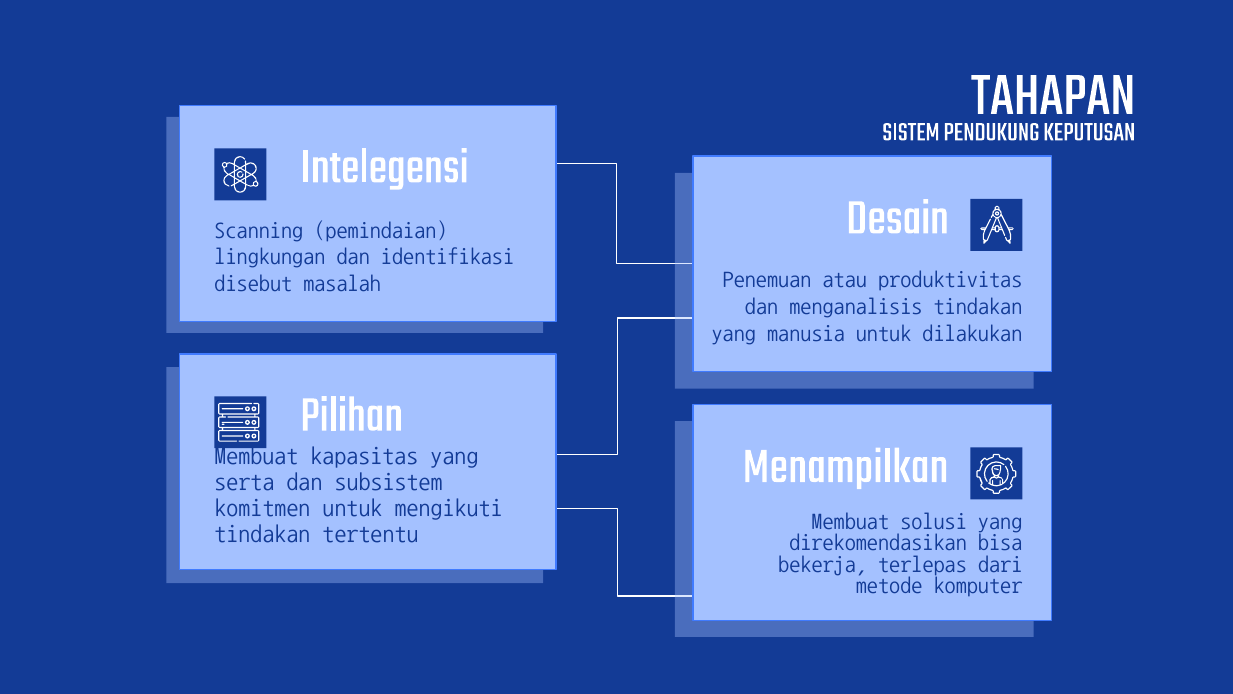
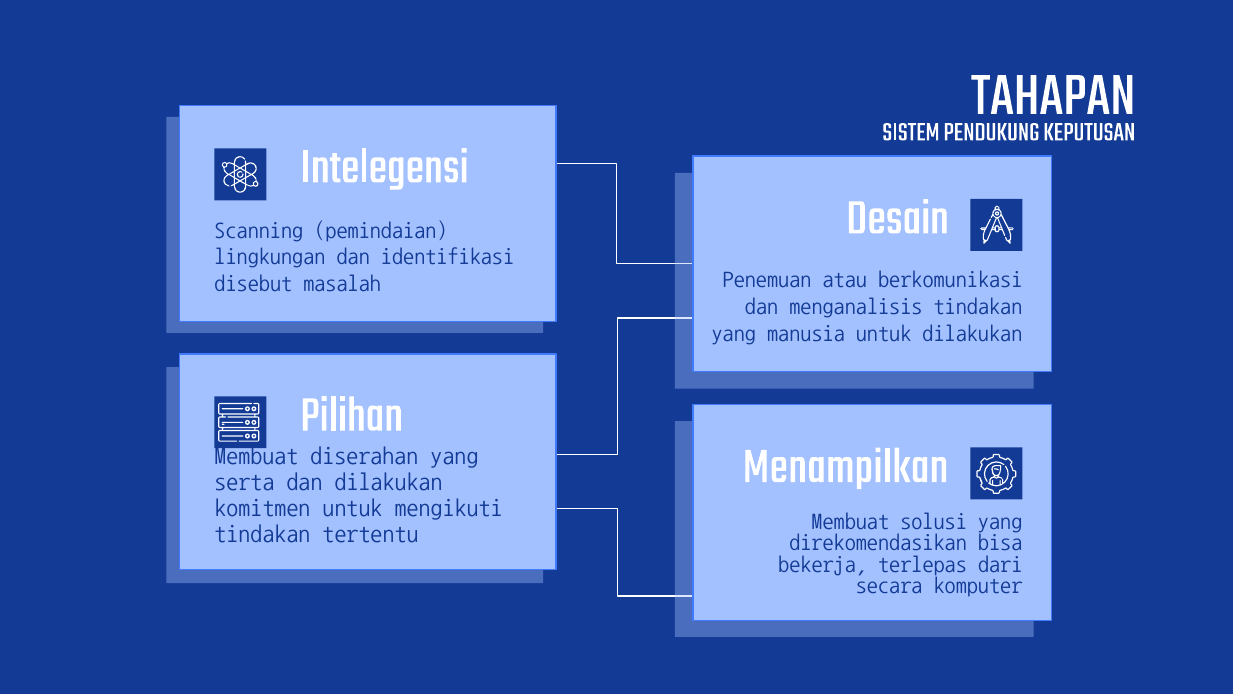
produktivitas: produktivitas -> berkomunikasi (950, 279)
kapasitas: kapasitas -> diserahan (364, 455)
dan subsistem: subsistem -> dilakukan (389, 481)
metode: metode -> secara (889, 585)
